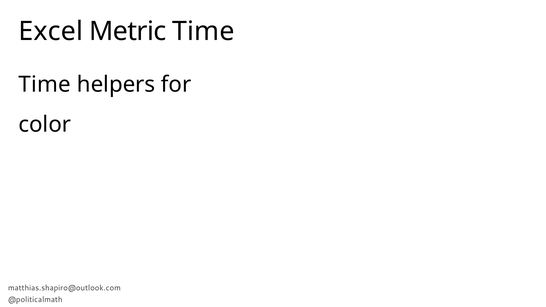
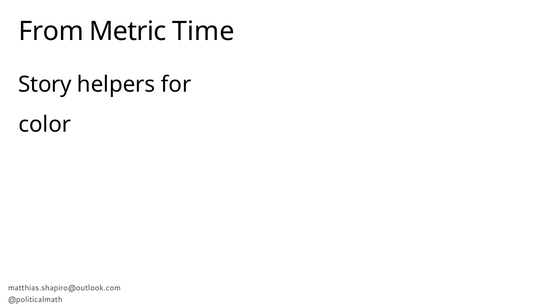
Excel: Excel -> From (51, 31)
Time: Time -> Story (45, 84)
